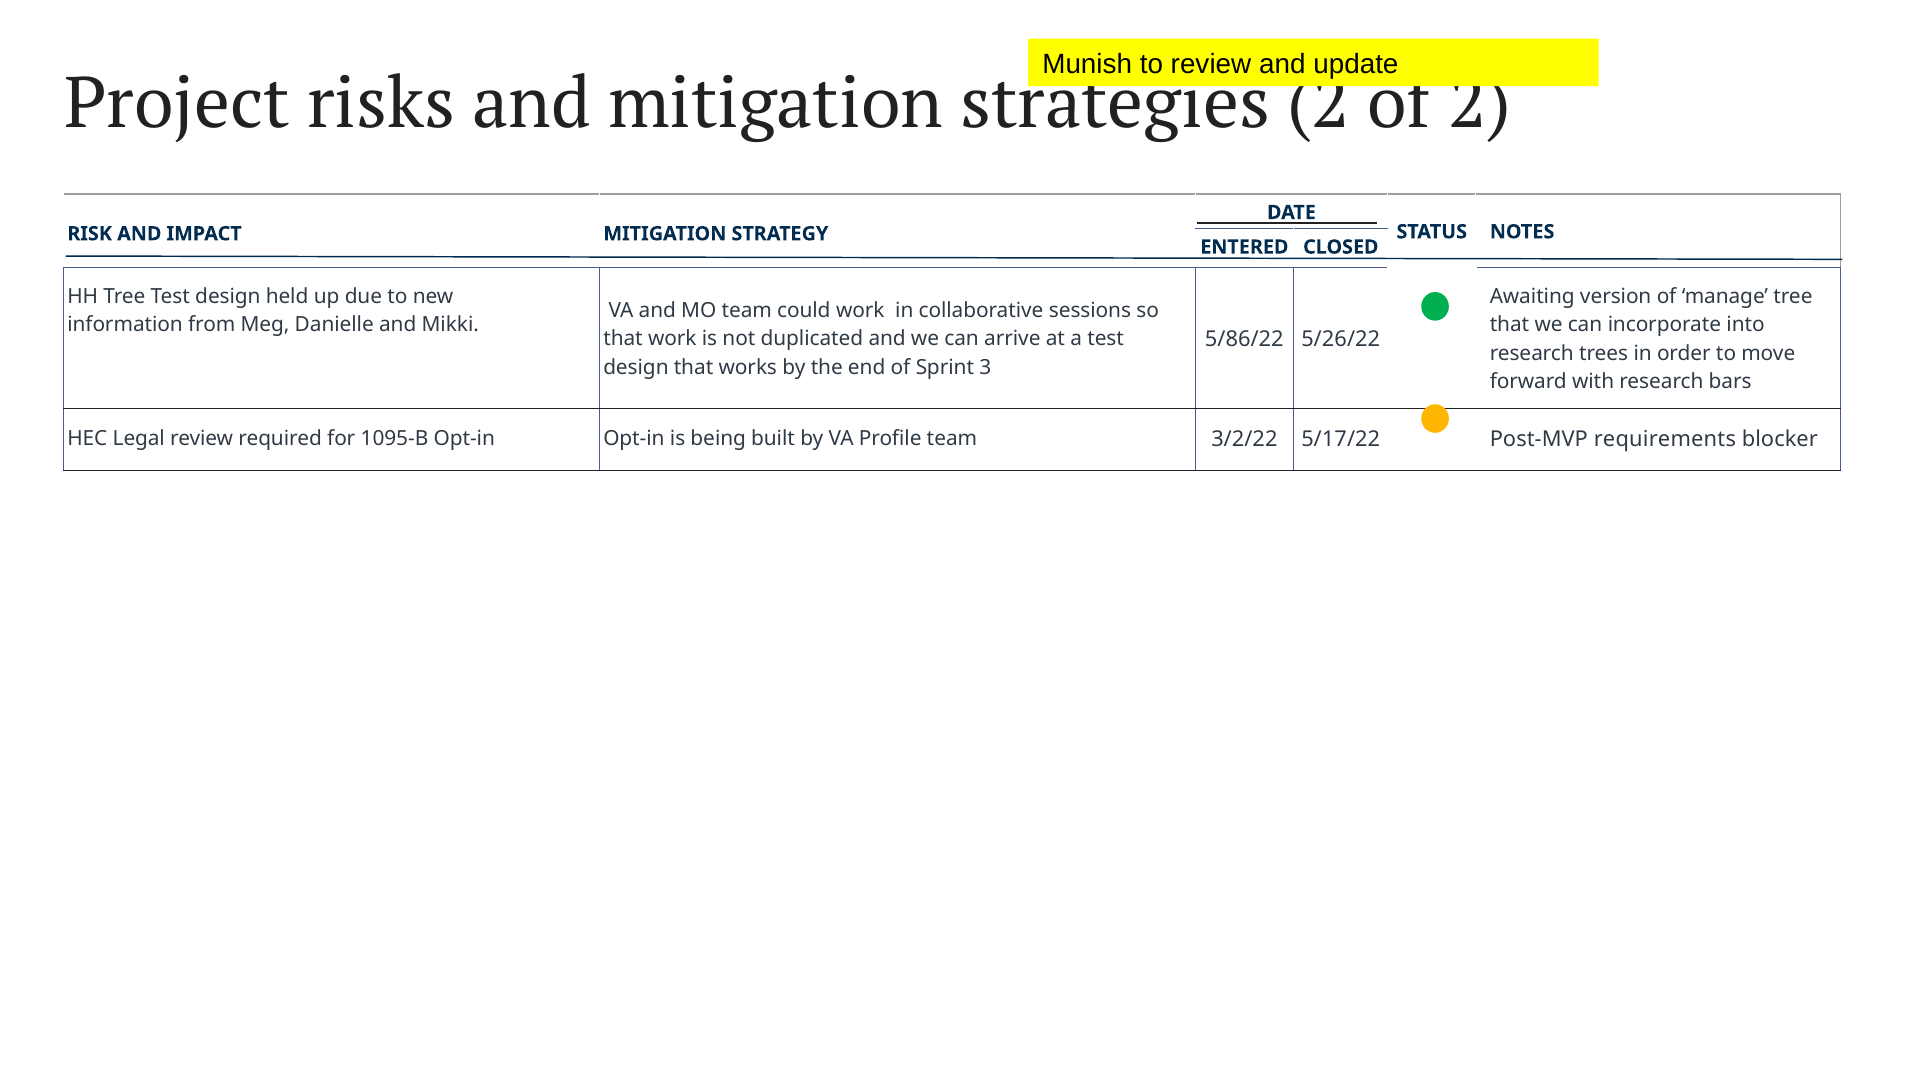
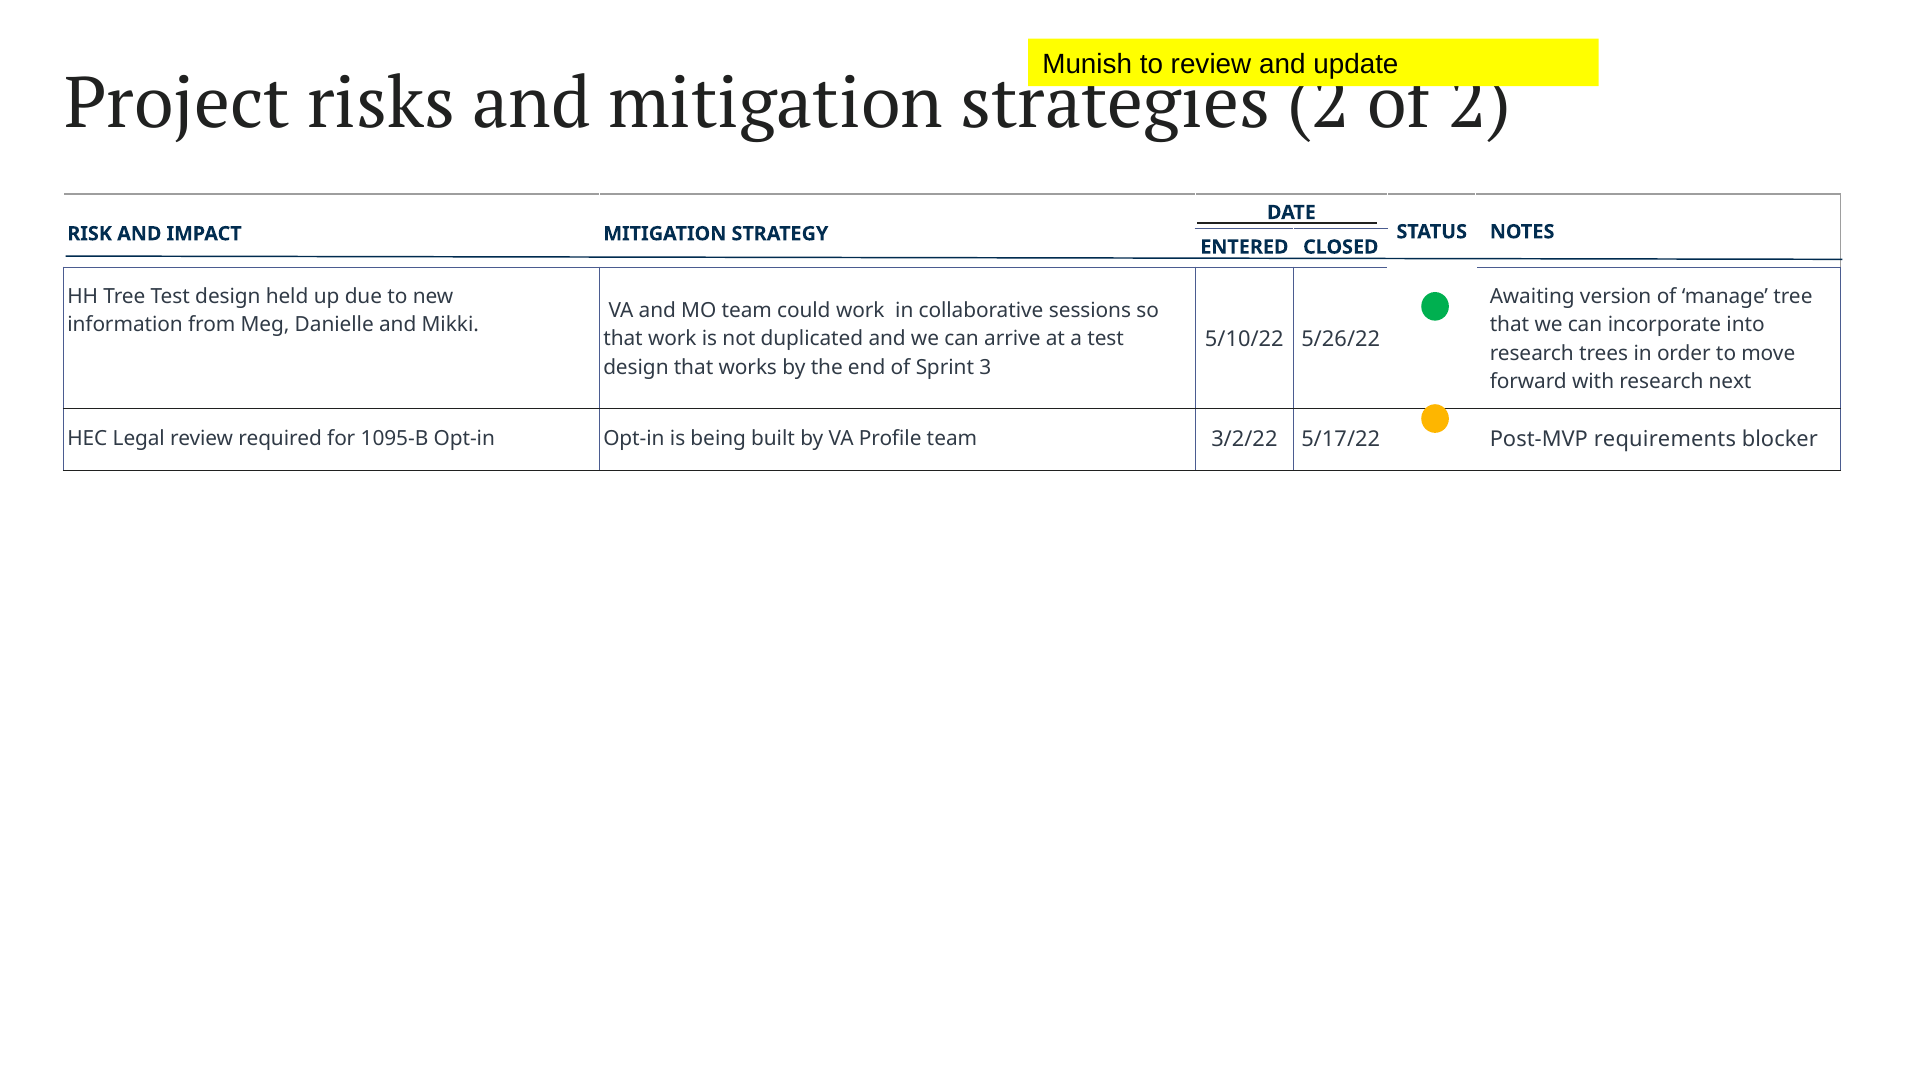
5/86/22: 5/86/22 -> 5/10/22 (1244, 339)
bars: bars -> next (1730, 381)
